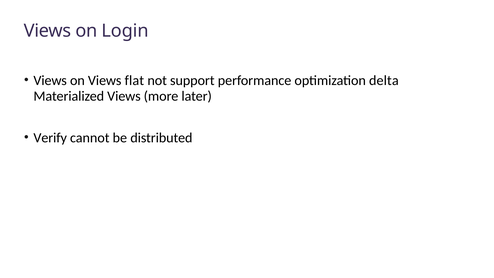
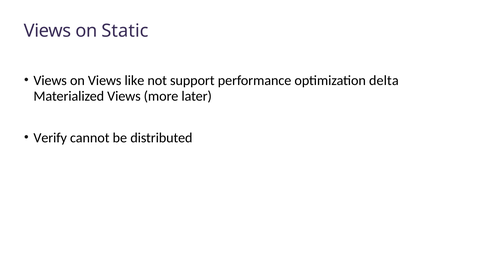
Login: Login -> Static (125, 31)
flat: flat -> like (134, 80)
